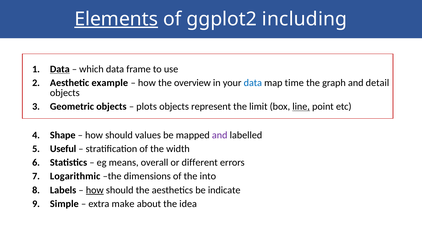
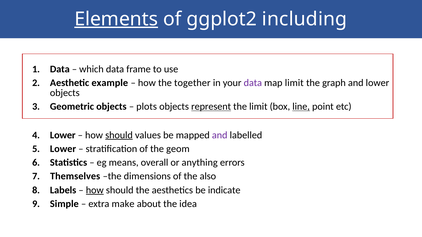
Data underline: present -> none (60, 69)
overview: overview -> together (192, 83)
data colour: blue -> purple (253, 83)
map time: time -> limit (294, 83)
and detail: detail -> lower (378, 83)
represent underline: none -> present (211, 107)
Shape: Shape -> Lower (63, 135)
should underline: none -> present (119, 135)
Useful: Useful -> Lower (63, 149)
width: width -> geom (178, 149)
different: different -> anything (200, 163)
Logarithmic: Logarithmic -> Themselves (75, 177)
into: into -> also (208, 177)
